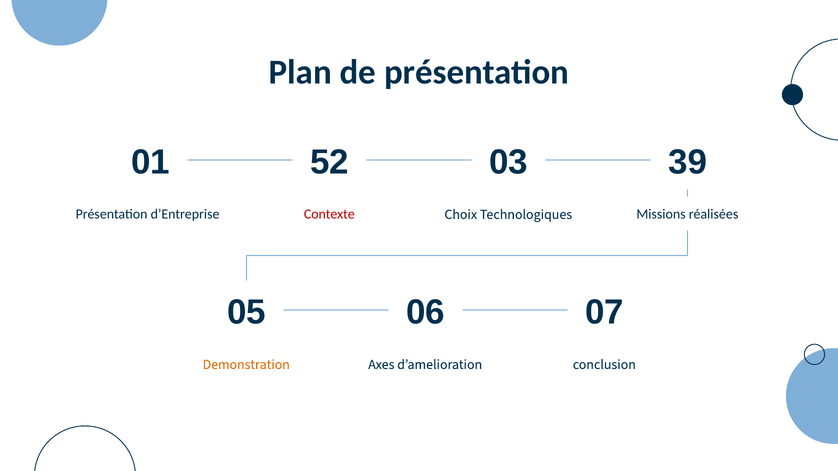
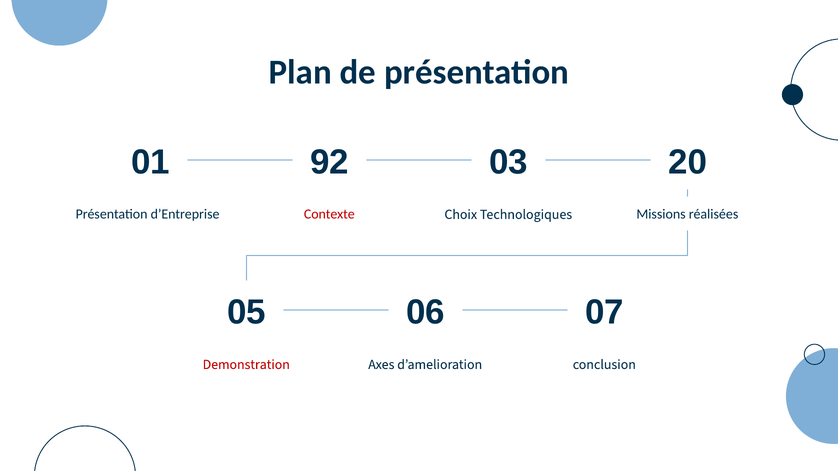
52: 52 -> 92 (329, 162)
39: 39 -> 20 (688, 162)
Demonstration colour: orange -> red (246, 365)
